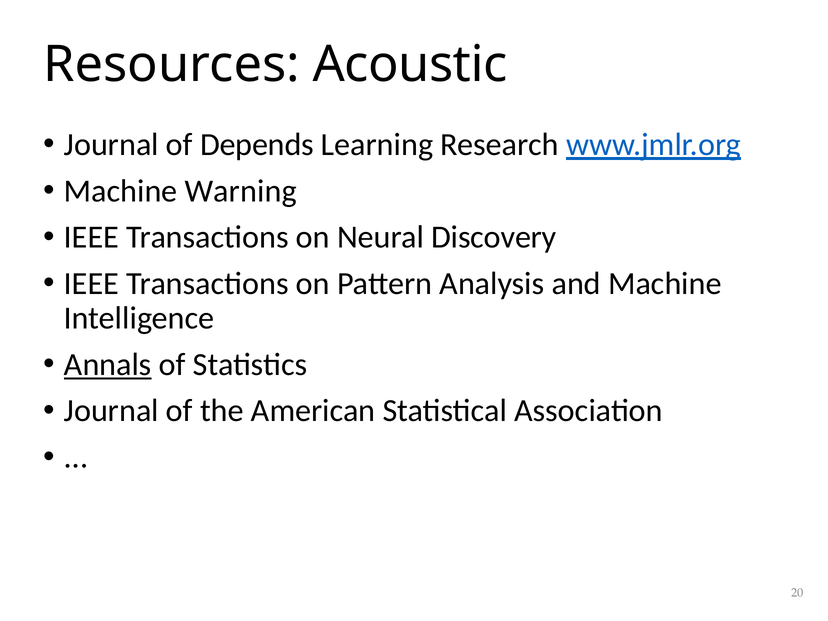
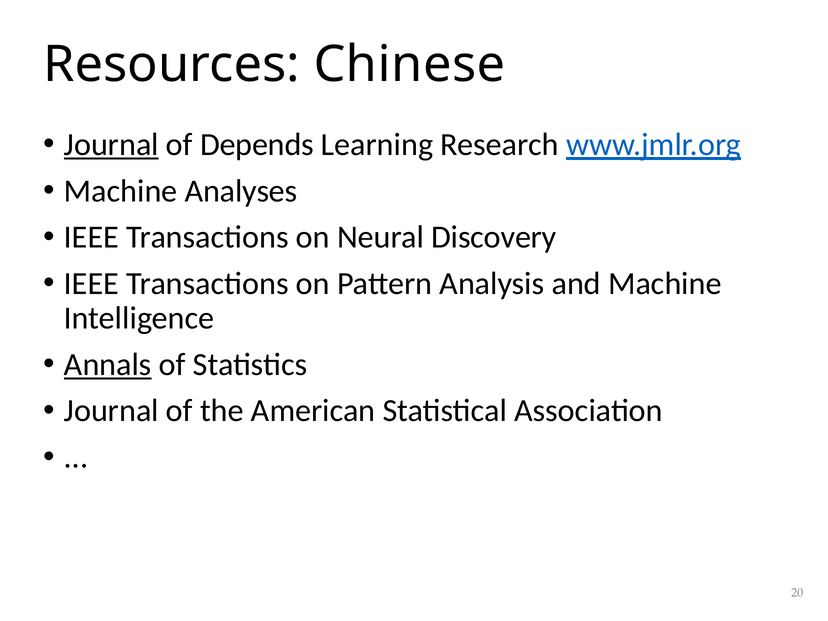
Acoustic: Acoustic -> Chinese (409, 65)
Journal underline: none -> present (111, 145)
Warning: Warning -> Analyses (241, 191)
